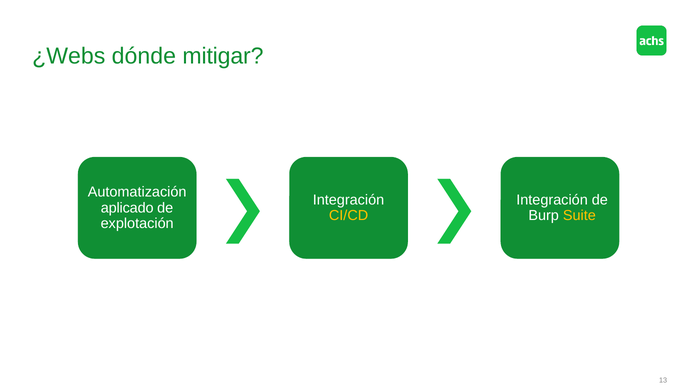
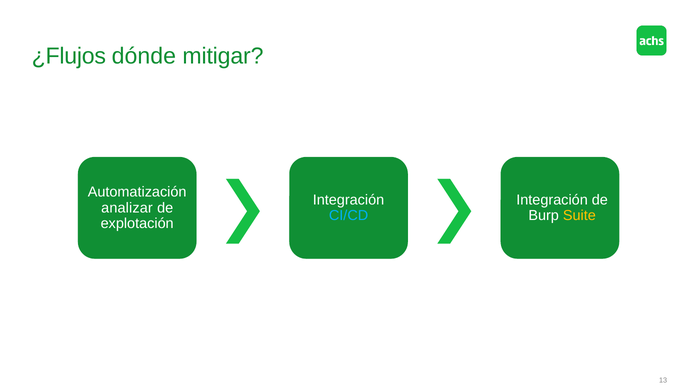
¿Webs: ¿Webs -> ¿Flujos (69, 56)
aplicado: aplicado -> analizar (127, 208)
CI/CD colour: yellow -> light blue (349, 215)
